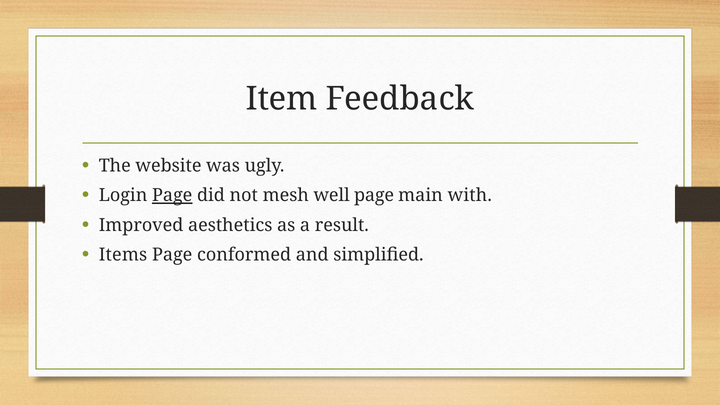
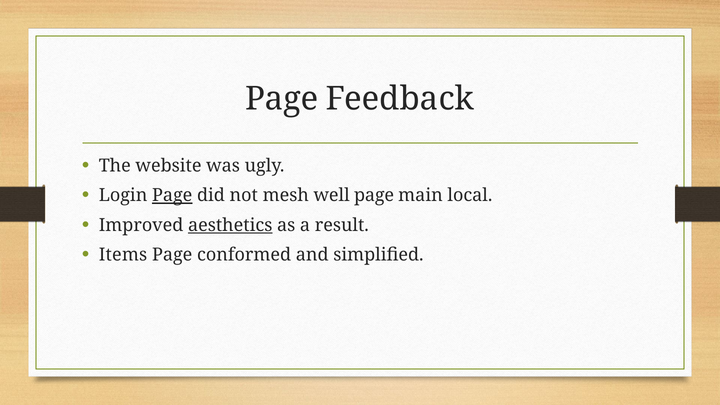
Item: Item -> Page (282, 99)
with: with -> local (470, 195)
aesthetics underline: none -> present (230, 225)
